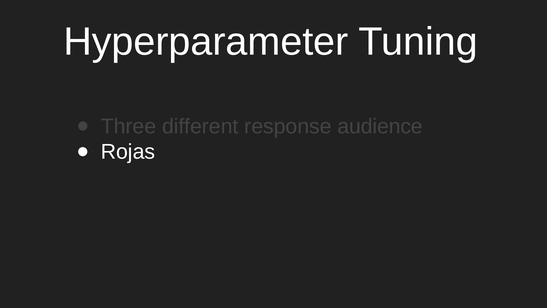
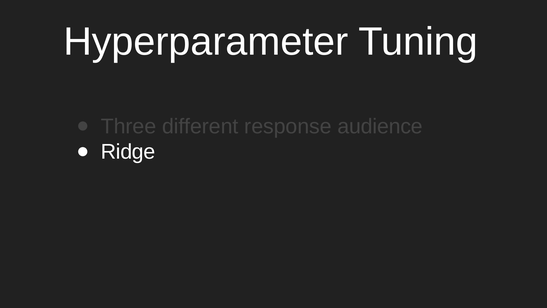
Rojas: Rojas -> Ridge (128, 152)
